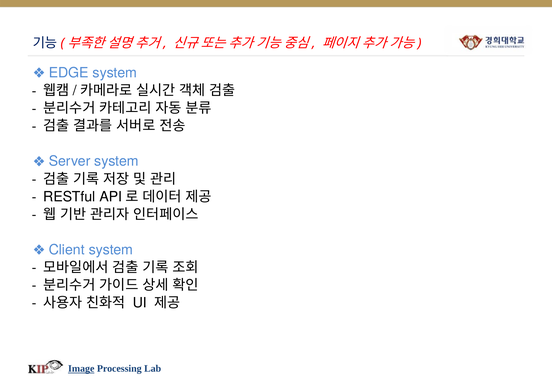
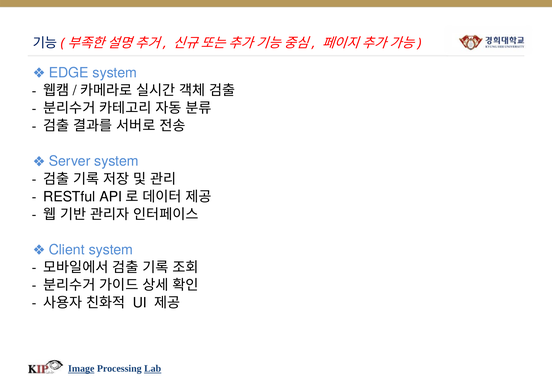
Lab underline: none -> present (153, 369)
